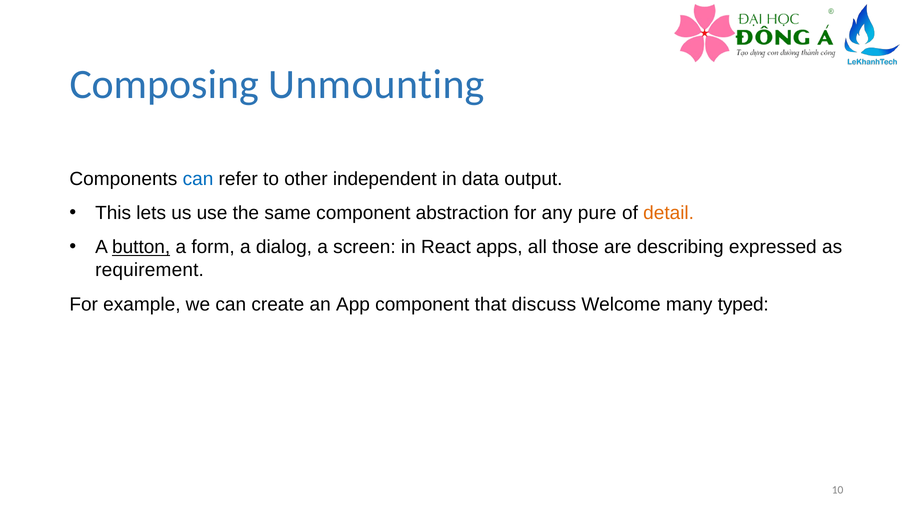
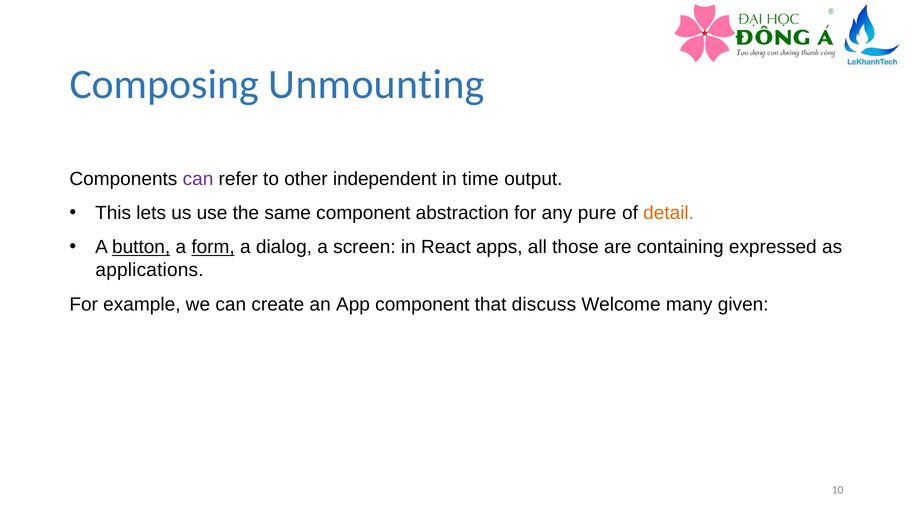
can colour: blue -> purple (198, 179)
data: data -> time (480, 179)
form underline: none -> present (213, 247)
describing: describing -> containing (680, 247)
requirement: requirement -> applications (150, 270)
typed: typed -> given (743, 305)
